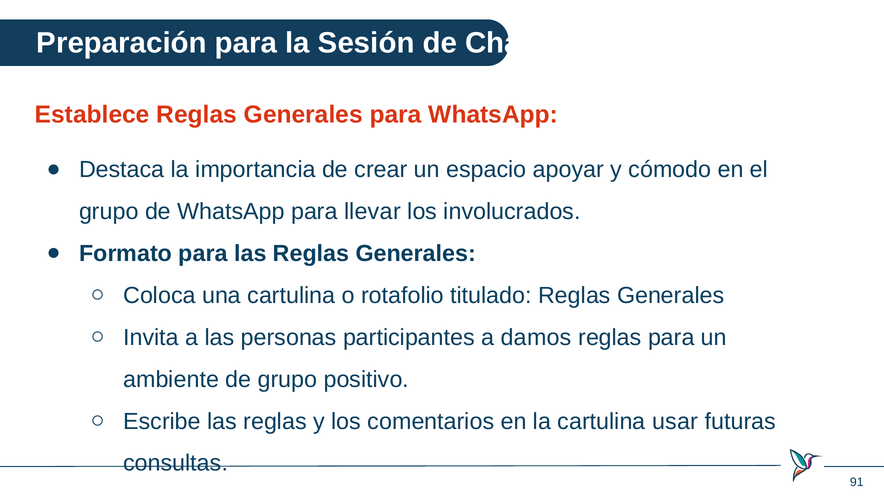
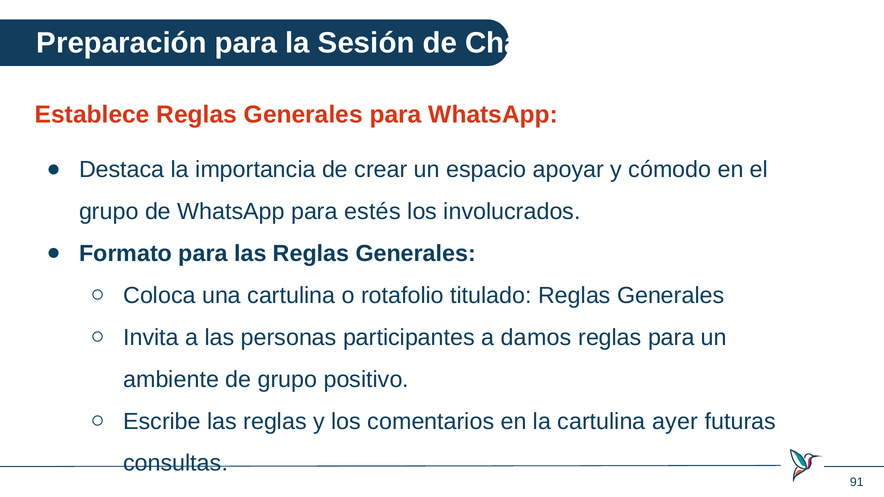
llevar: llevar -> estés (372, 212)
usar: usar -> ayer (675, 422)
